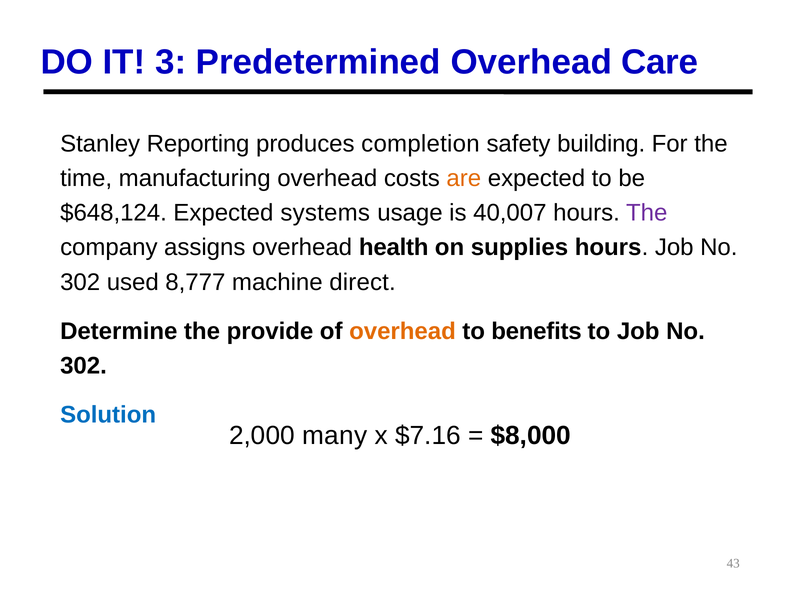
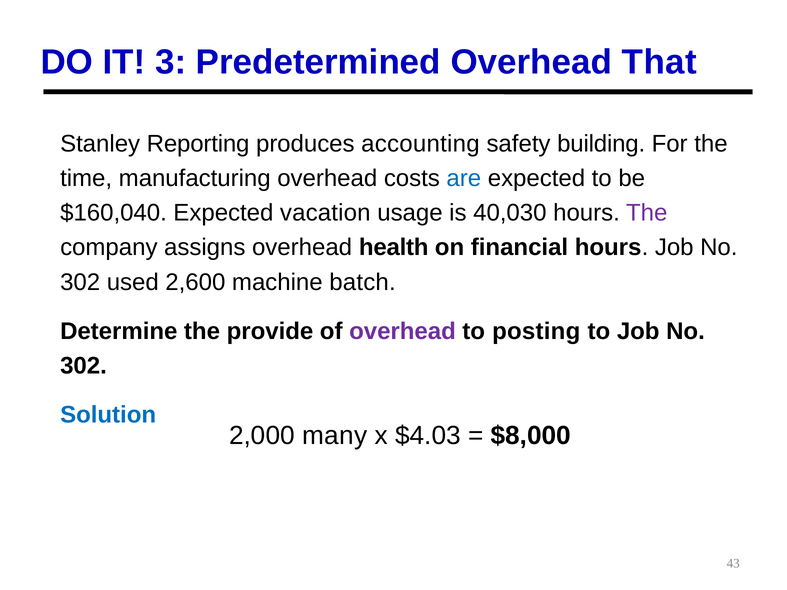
Care: Care -> That (659, 62)
completion: completion -> accounting (420, 144)
are colour: orange -> blue (464, 178)
$648,124: $648,124 -> $160,040 (114, 213)
systems: systems -> vacation (325, 213)
40,007: 40,007 -> 40,030 (510, 213)
supplies: supplies -> financial (519, 248)
8,777: 8,777 -> 2,600 (195, 282)
direct: direct -> batch (362, 282)
overhead colour: orange -> purple (402, 331)
benefits: benefits -> posting (536, 331)
$7.16: $7.16 -> $4.03 (428, 436)
